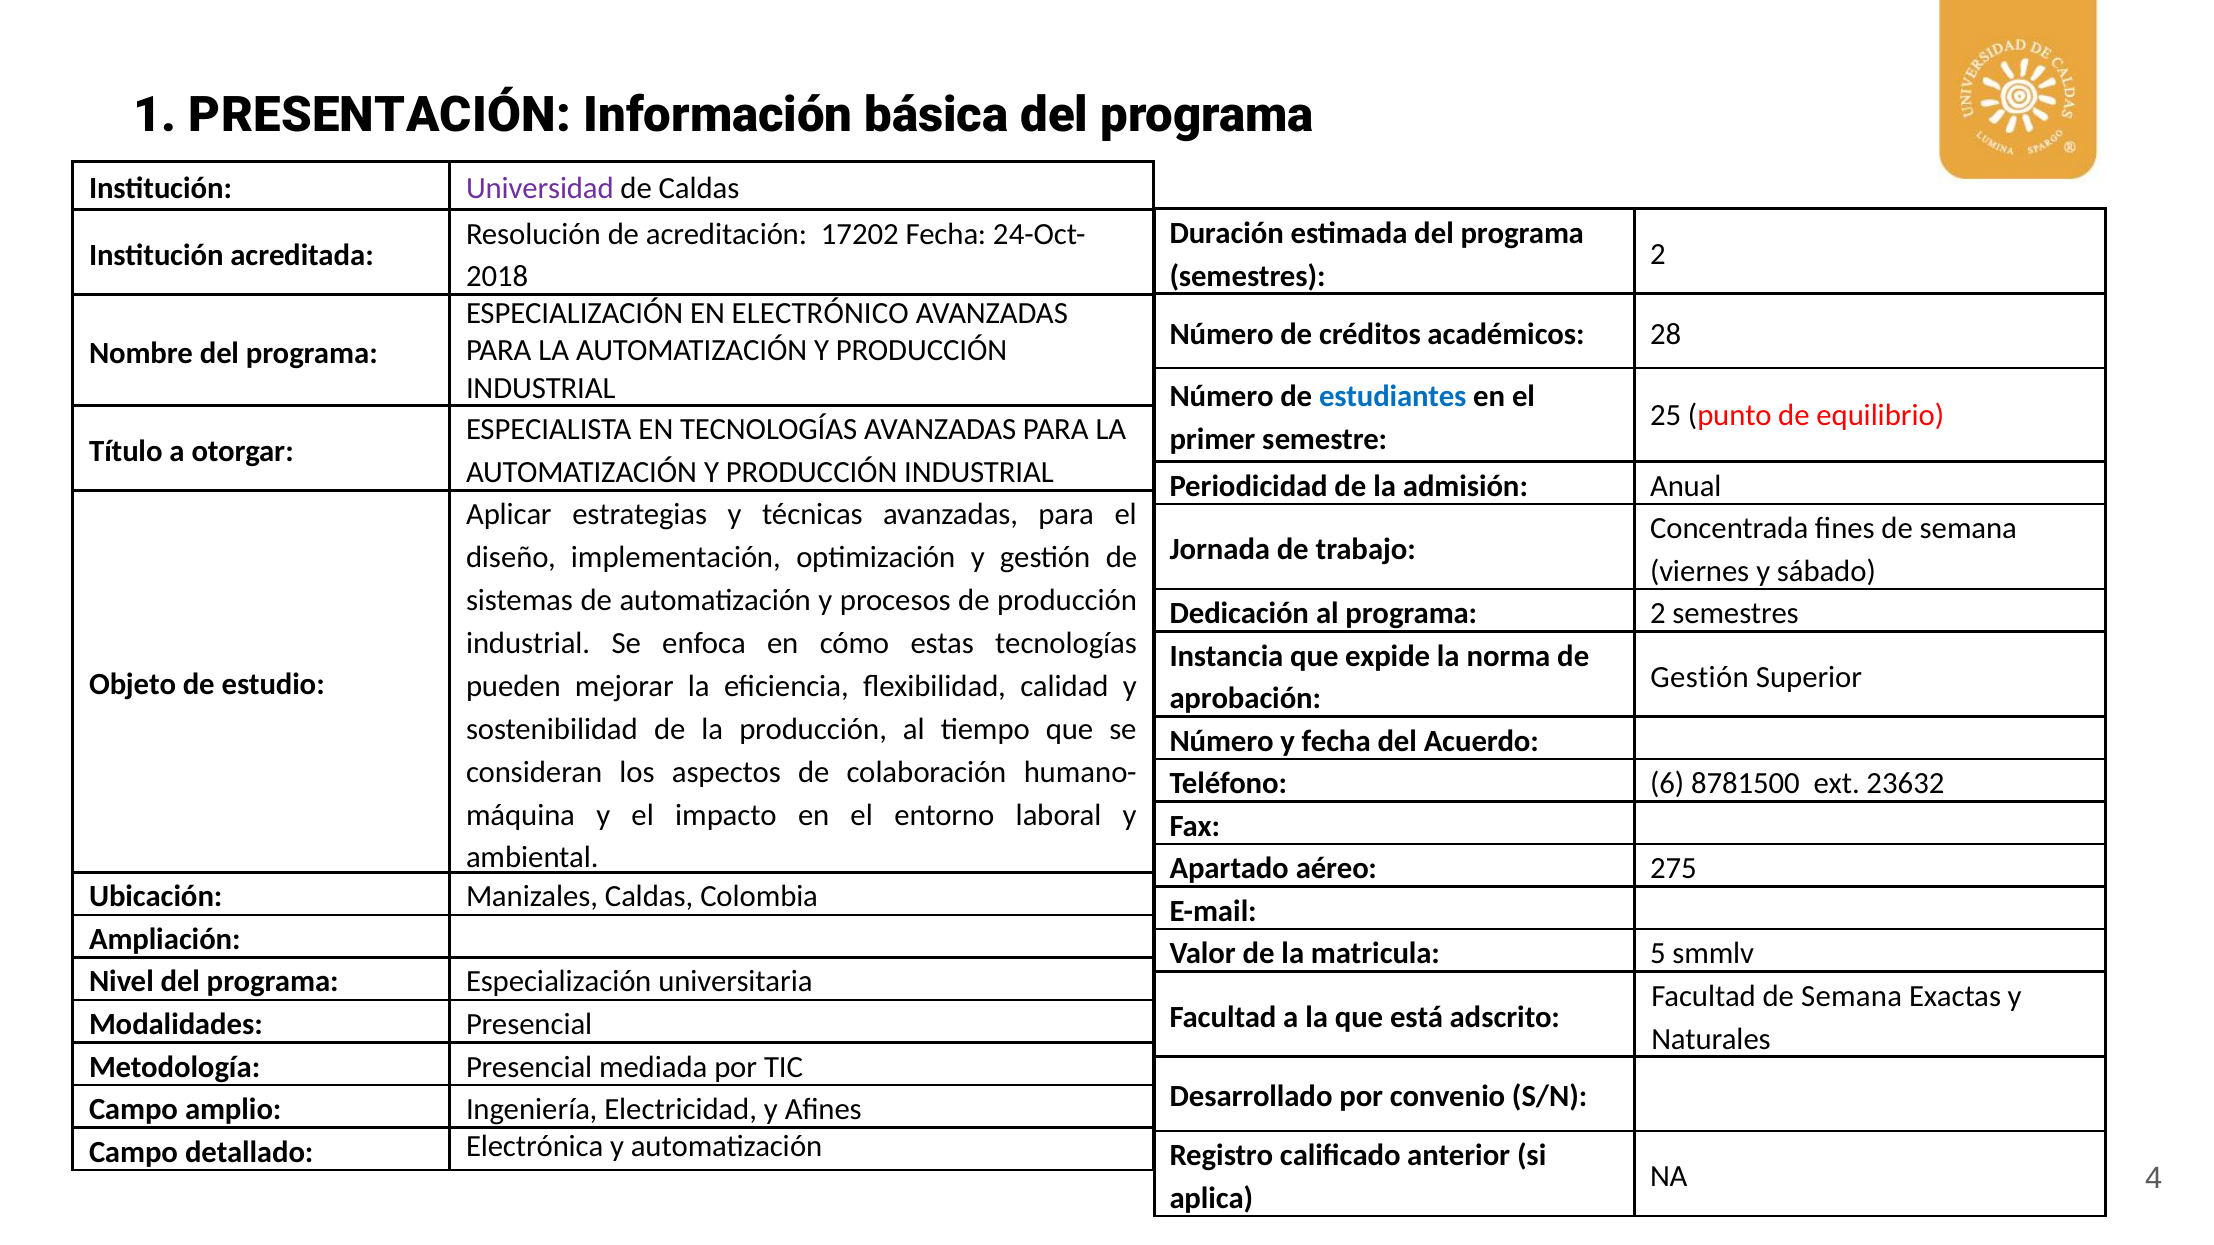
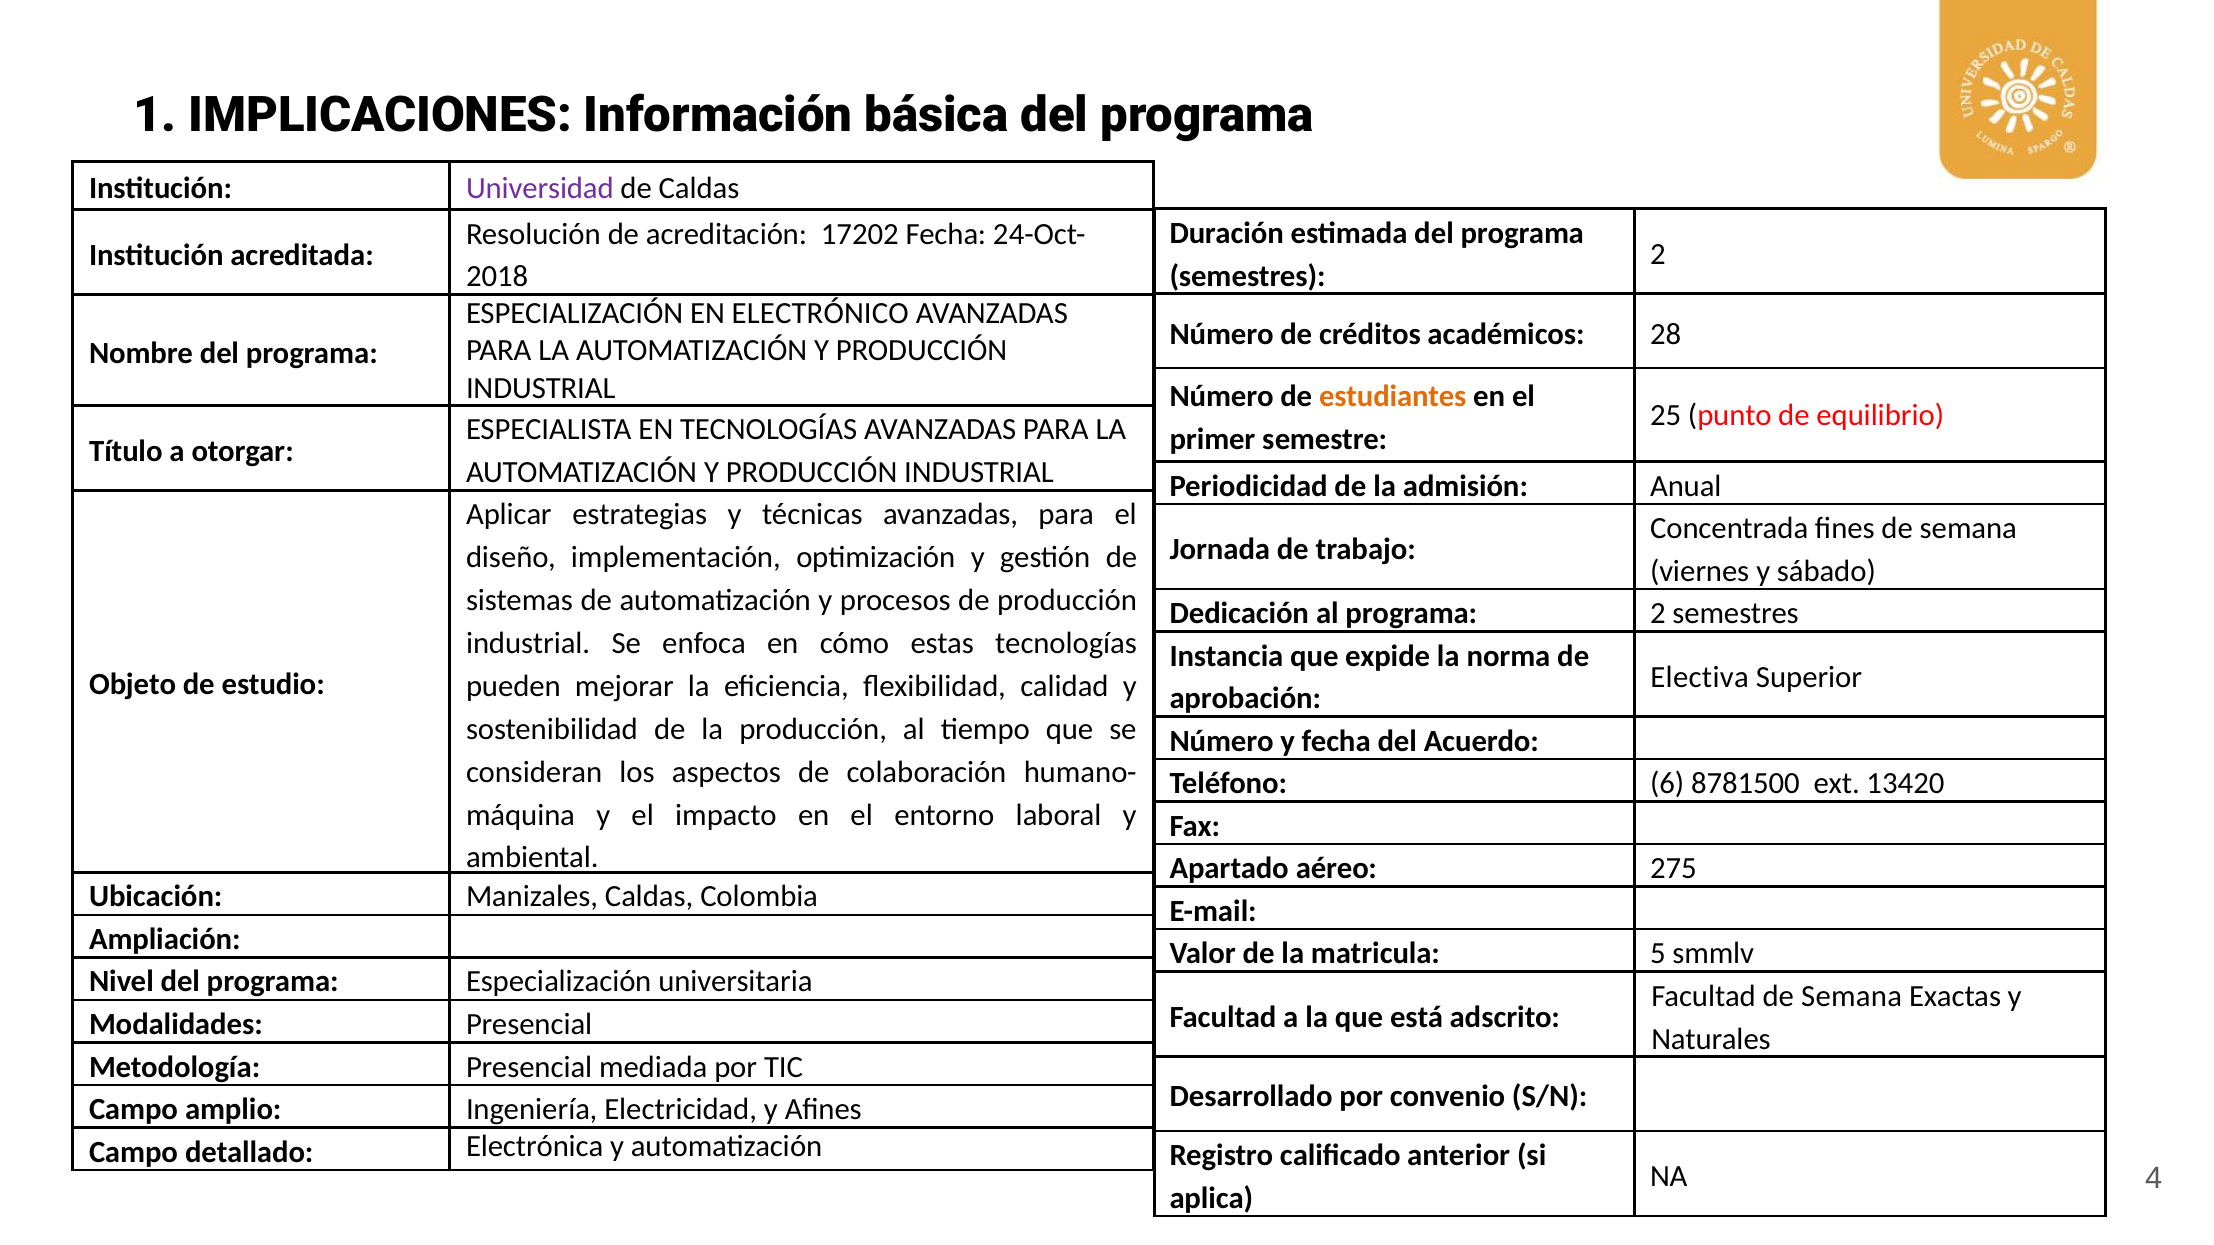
PRESENTACIÓN: PRESENTACIÓN -> IMPLICACIONES (380, 115)
estudiantes colour: blue -> orange (1393, 397)
Gestión: Gestión -> Electiva (1700, 677)
23632: 23632 -> 13420 (1905, 784)
